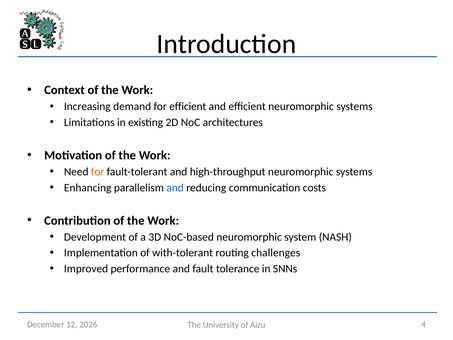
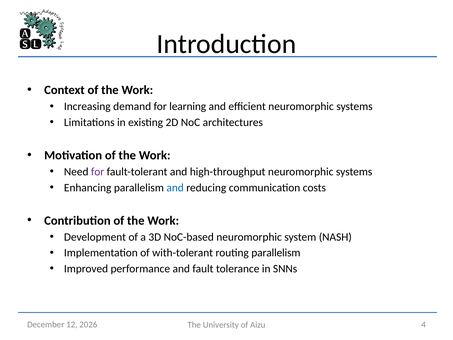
for efficient: efficient -> learning (188, 106)
for colour: orange -> purple (98, 172)
routing challenges: challenges -> parallelism (276, 253)
